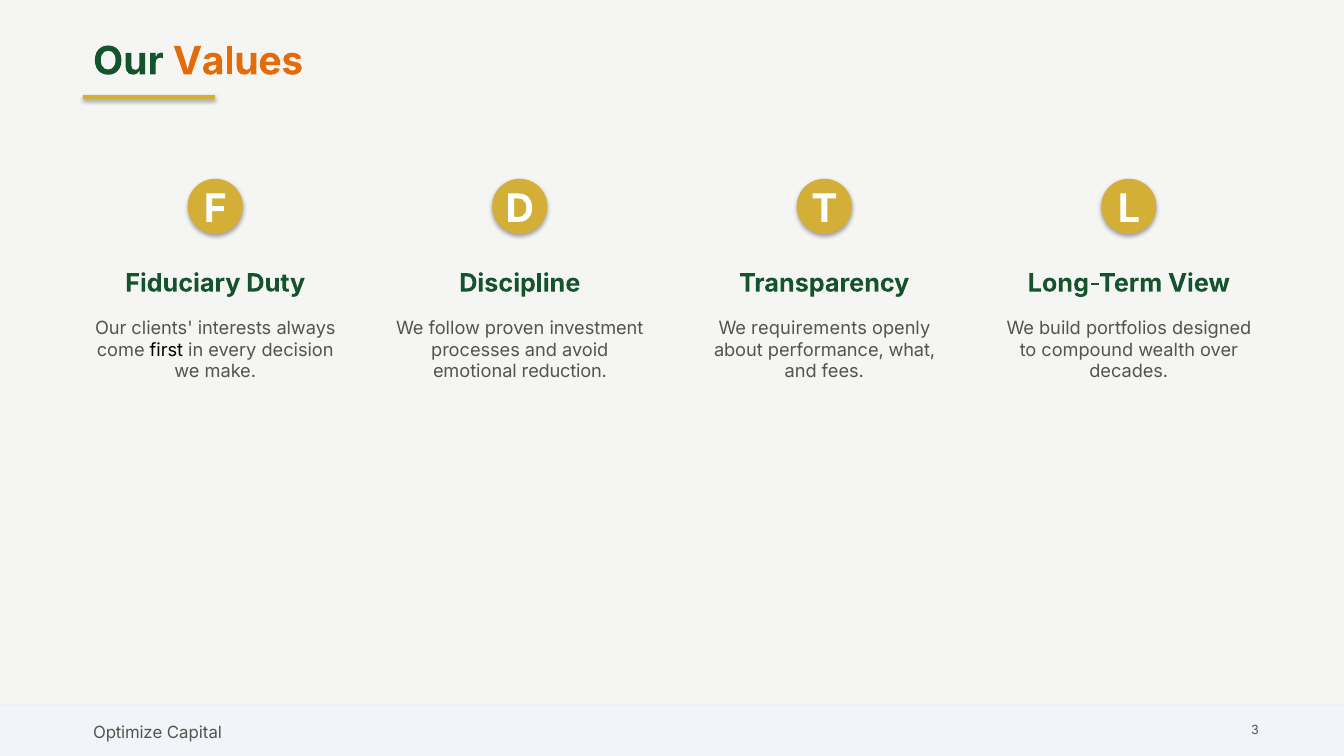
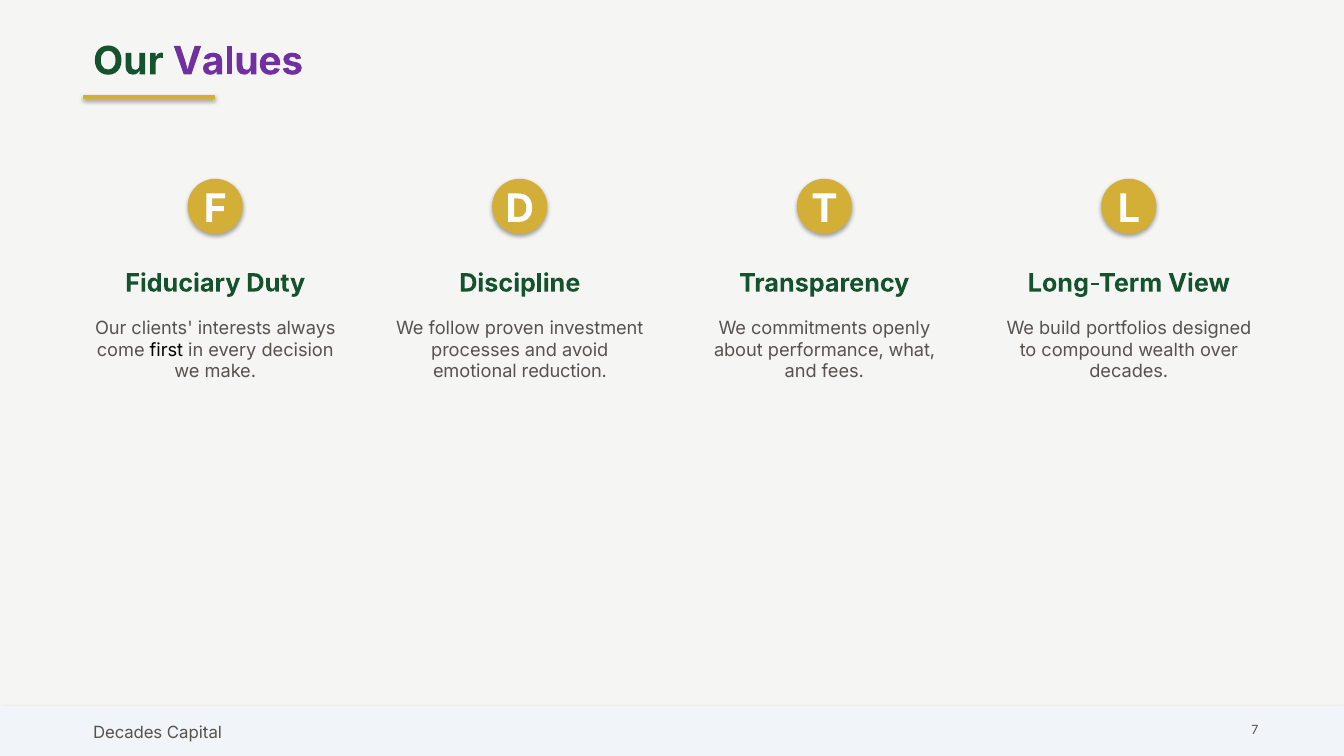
Values colour: orange -> purple (238, 61)
requirements: requirements -> commitments (809, 328)
Optimize: Optimize -> Decades (128, 733)
3: 3 -> 7 (1255, 730)
